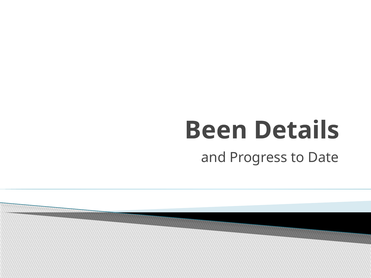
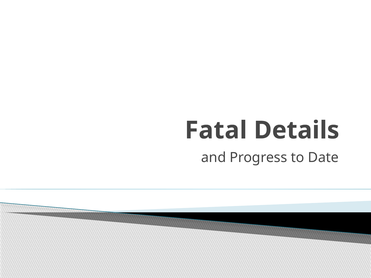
Been: Been -> Fatal (216, 130)
